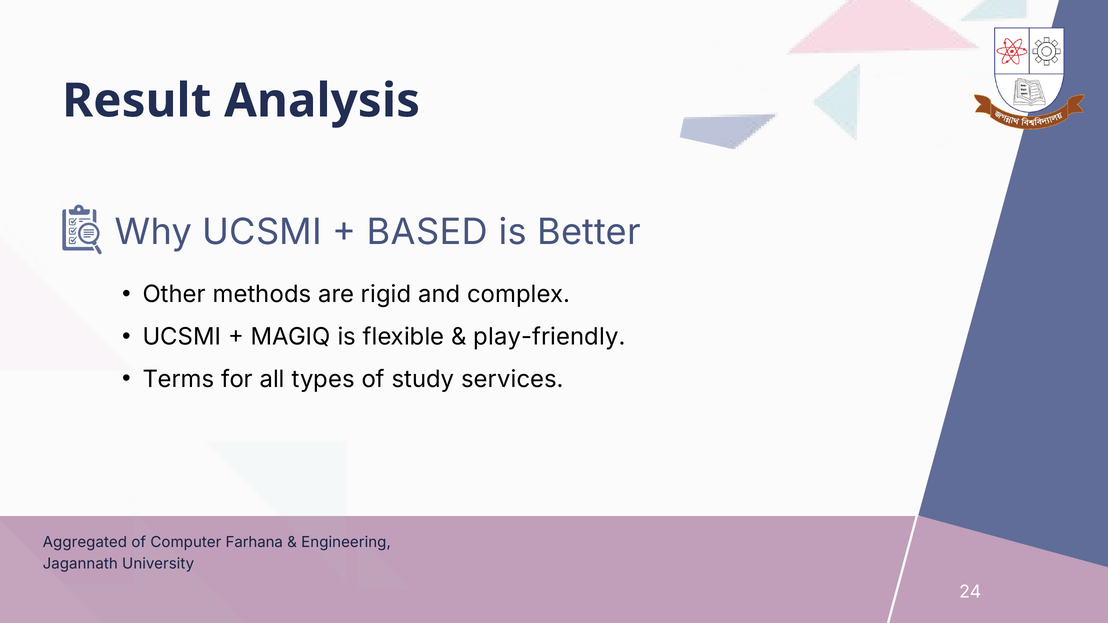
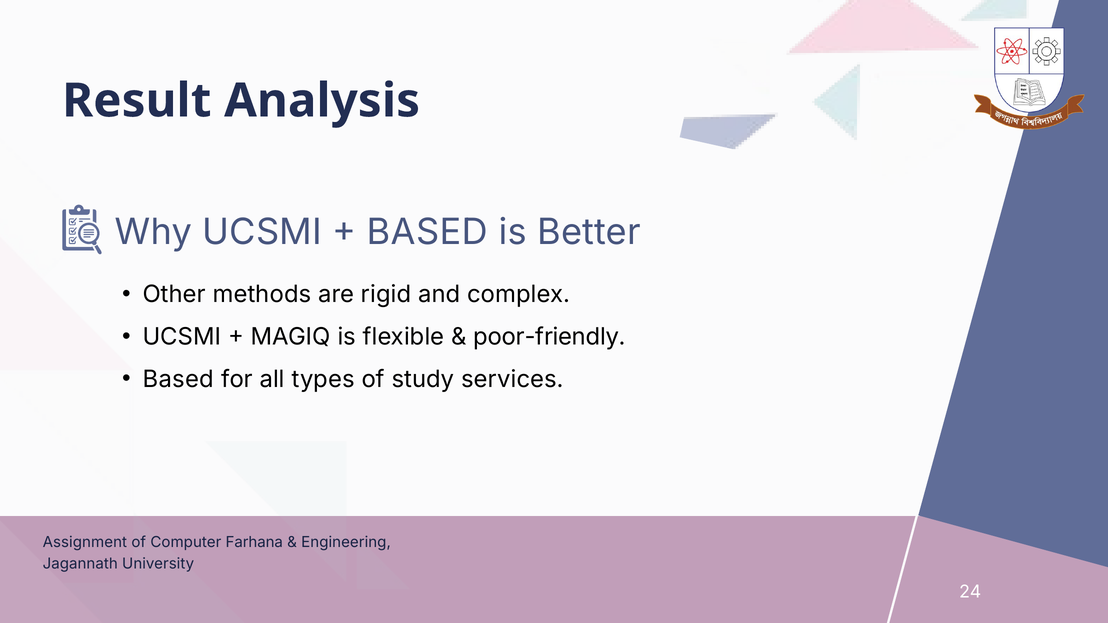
play-friendly: play-friendly -> poor-friendly (550, 337)
Terms: Terms -> Based (178, 380)
Aggregated: Aggregated -> Assignment (85, 543)
